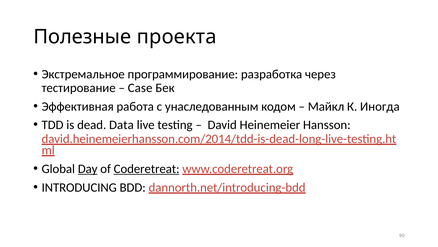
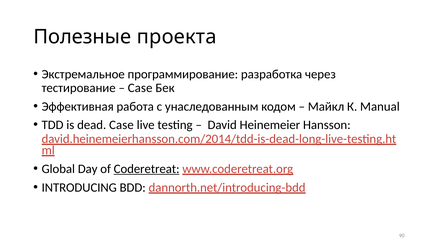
Иногда: Иногда -> Manual (380, 106)
dead Data: Data -> Case (121, 125)
Day underline: present -> none (88, 168)
